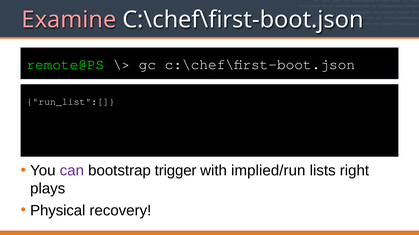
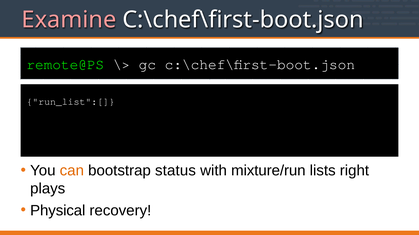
can colour: purple -> orange (72, 171)
trigger: trigger -> status (175, 171)
implied/run: implied/run -> mixture/run (268, 171)
